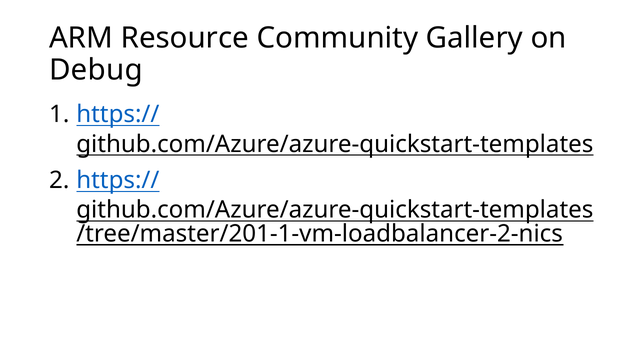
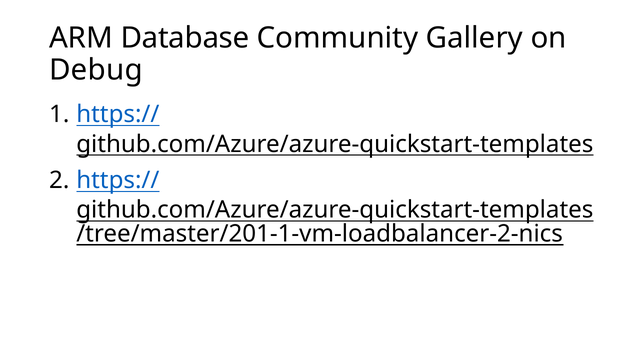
Resource: Resource -> Database (185, 38)
